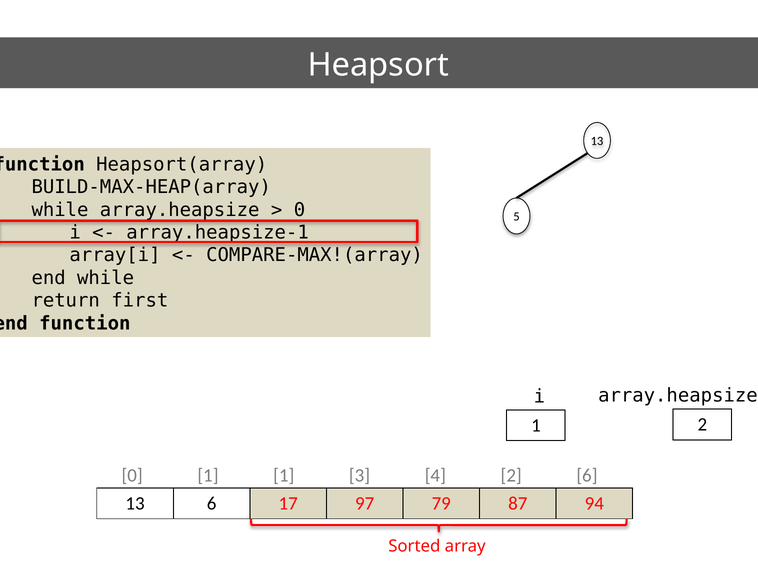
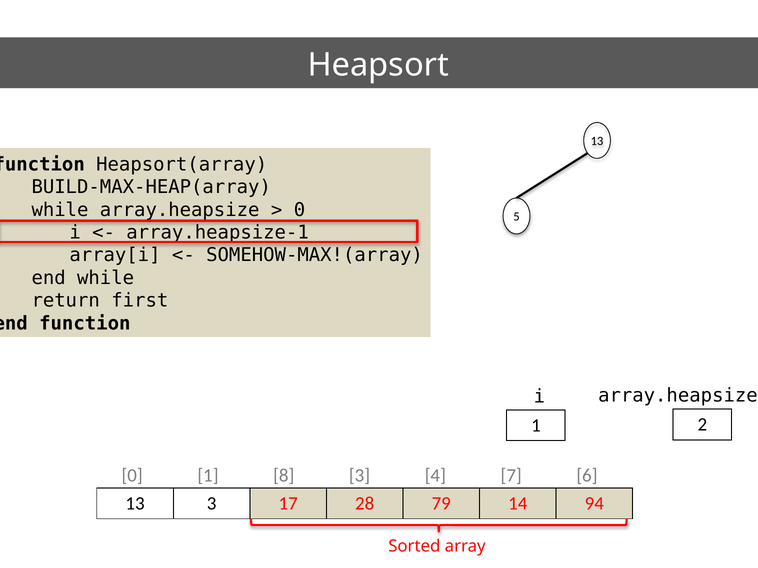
COMPARE-MAX!(array: COMPARE-MAX!(array -> SOMEHOW-MAX!(array (315, 255)
1 1: 1 -> 8 (284, 476)
4 2: 2 -> 7 (511, 476)
13 6: 6 -> 3 (212, 504)
97: 97 -> 28 (365, 504)
87: 87 -> 14 (518, 504)
